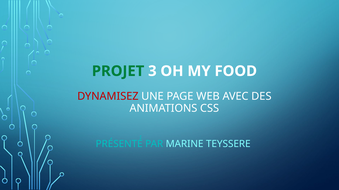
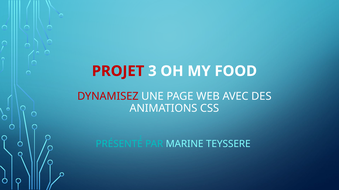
PROJET colour: green -> red (118, 71)
